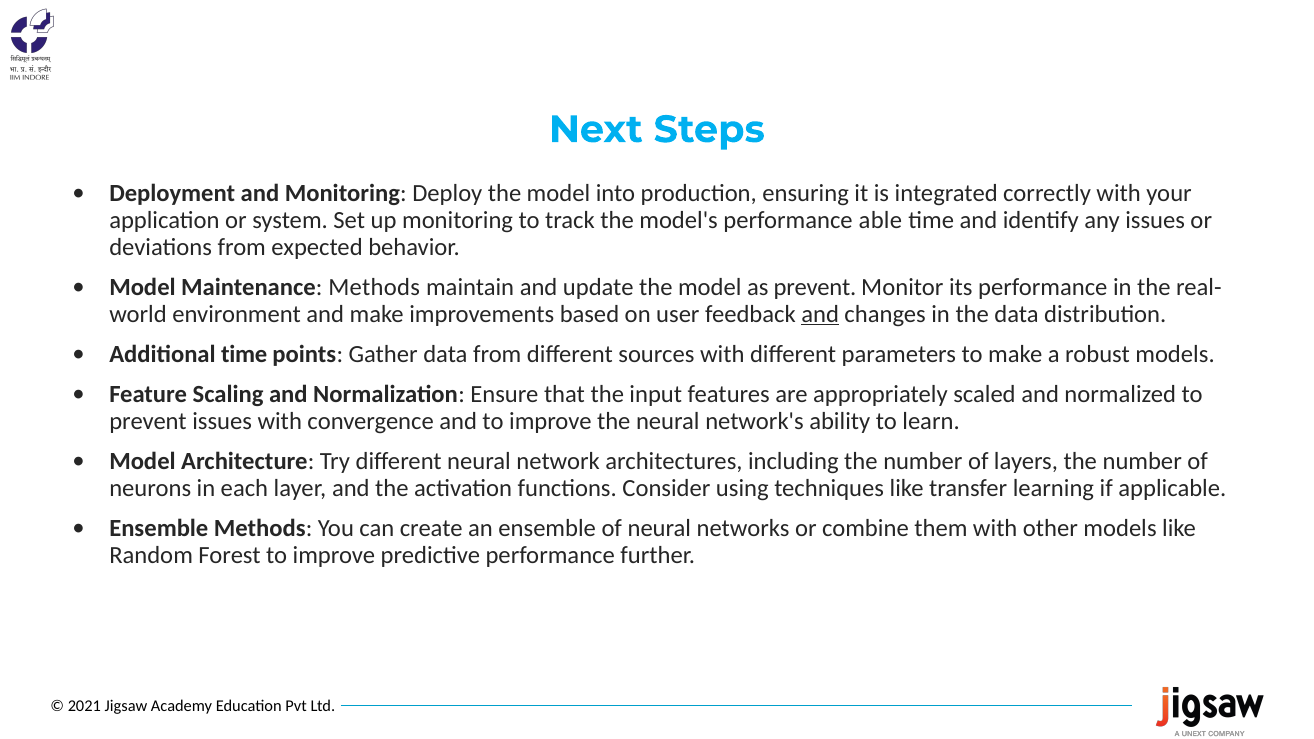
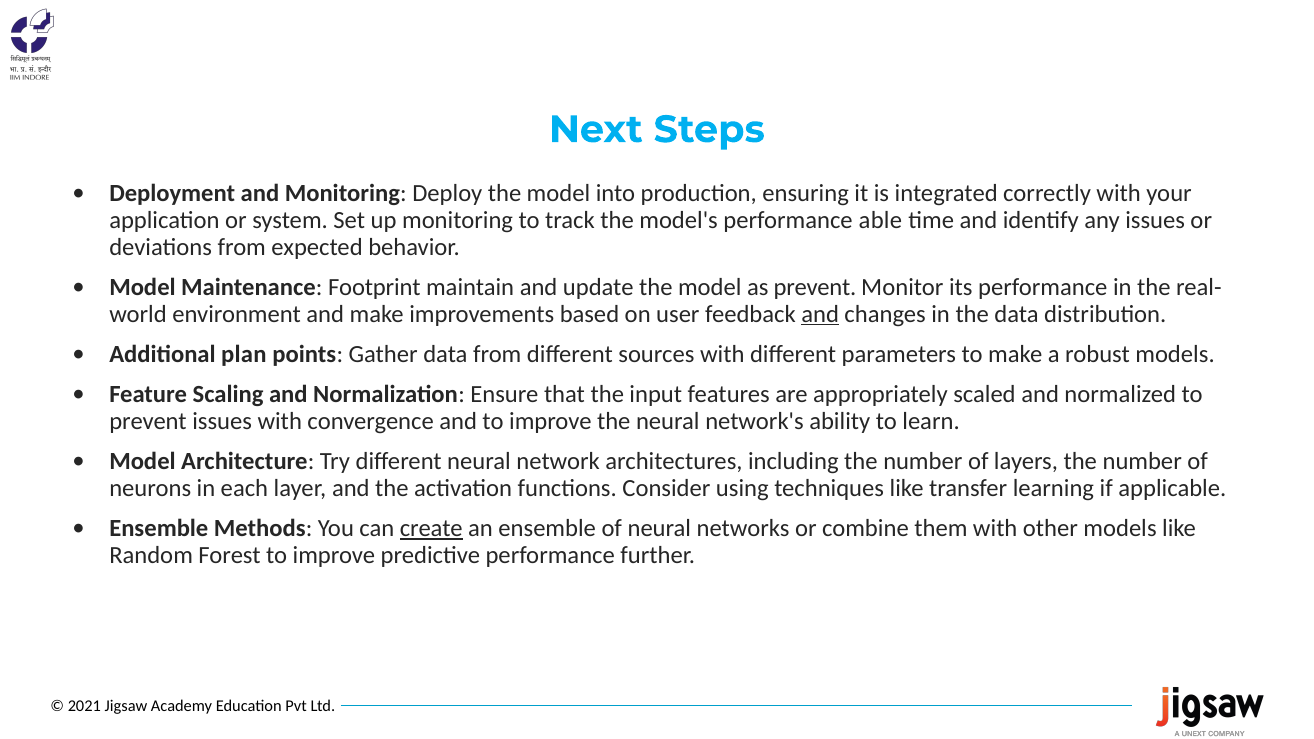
Maintenance Methods: Methods -> Footprint (374, 287)
Additional time: time -> plan (244, 354)
create underline: none -> present (431, 528)
